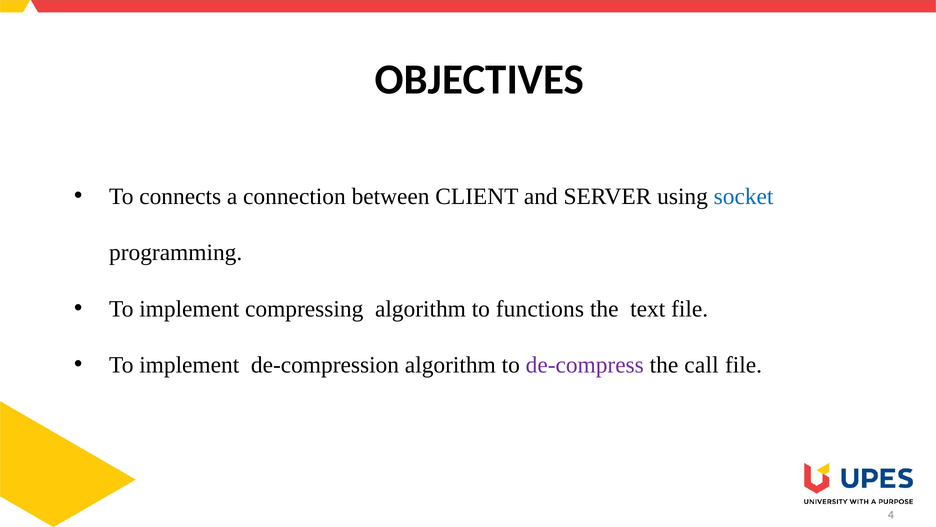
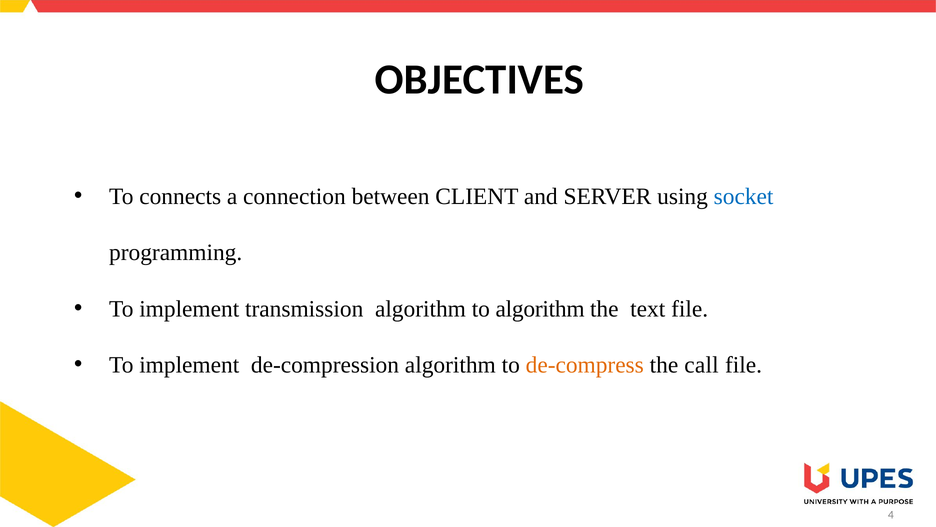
compressing: compressing -> transmission (304, 309)
to functions: functions -> algorithm (540, 309)
de-compress colour: purple -> orange (585, 365)
